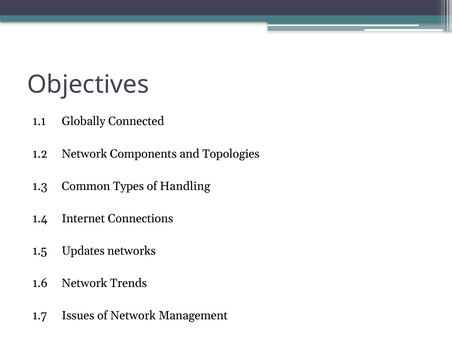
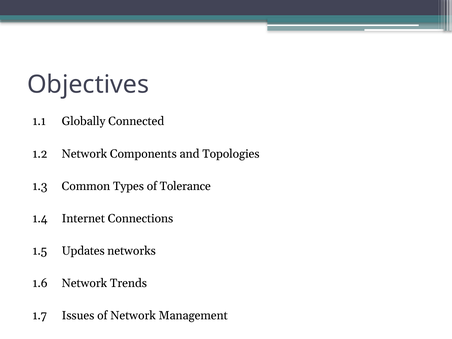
Handling: Handling -> Tolerance (185, 186)
